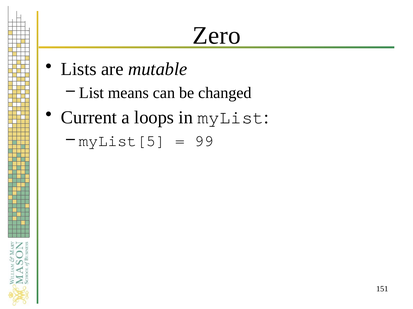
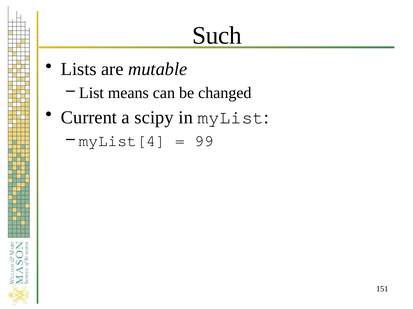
Zero: Zero -> Such (217, 35)
loops: loops -> scipy (154, 118)
myList[5: myList[5 -> myList[4 (122, 141)
